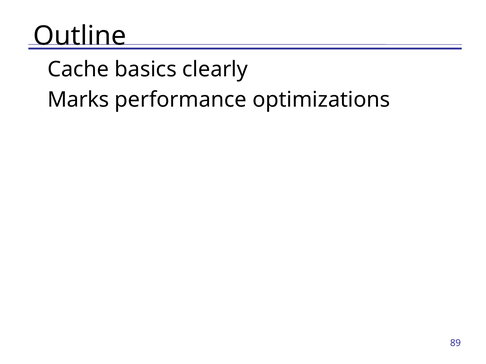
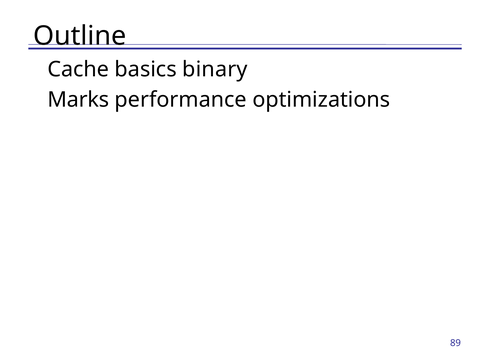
clearly: clearly -> binary (215, 70)
